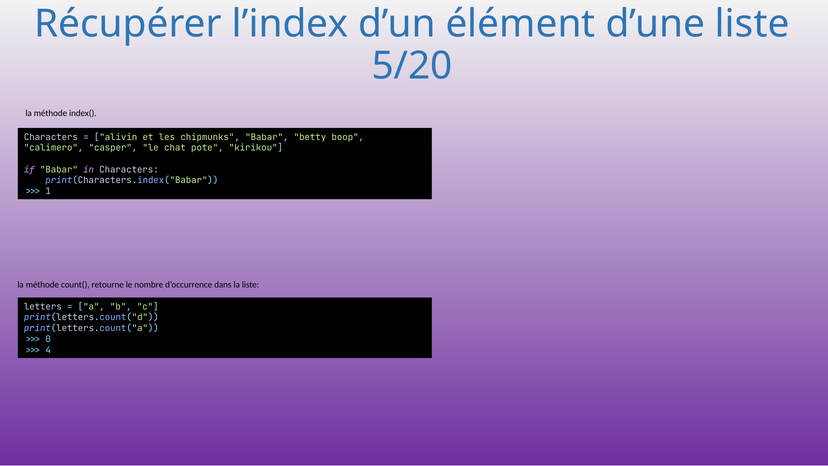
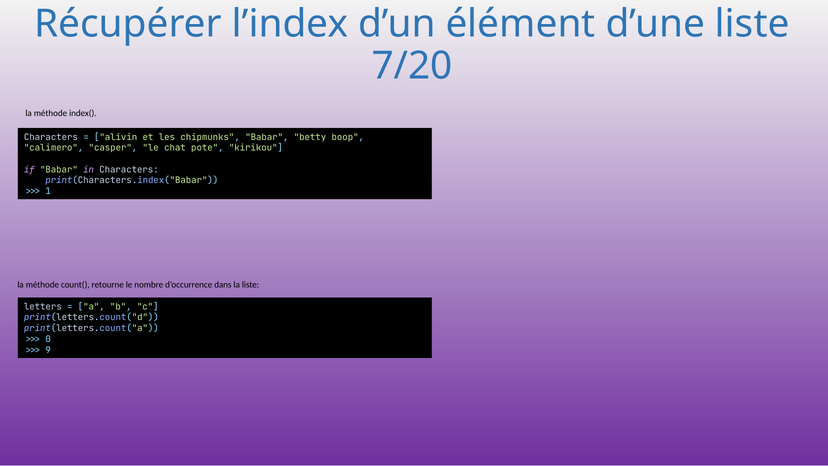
5/20: 5/20 -> 7/20 (412, 66)
4: 4 -> 9 (48, 350)
